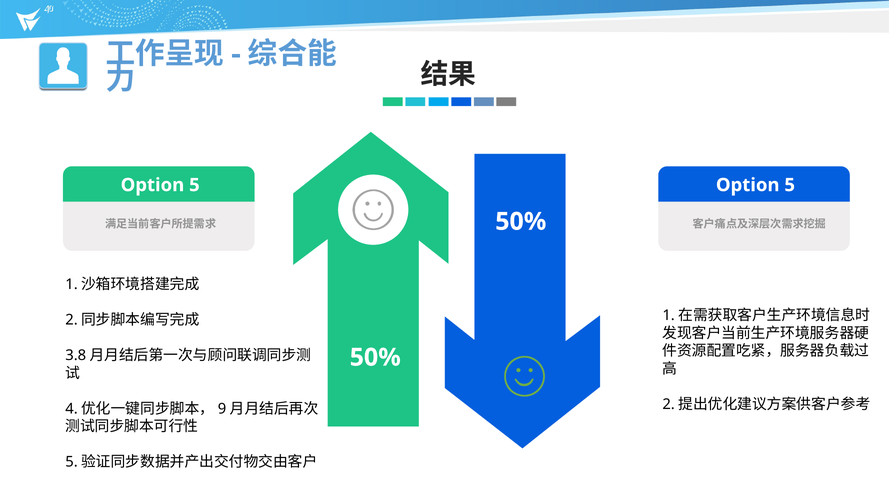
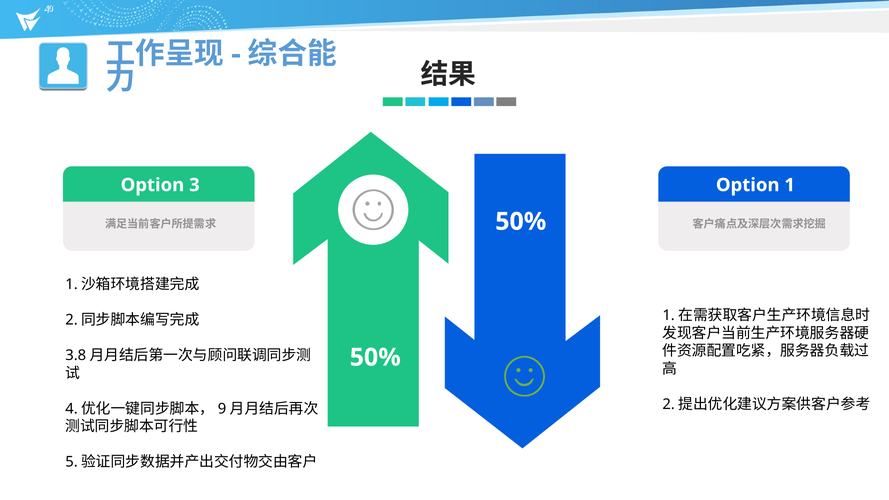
5: 5 -> 3 (194, 185)
5: 5 -> 1 (790, 185)
